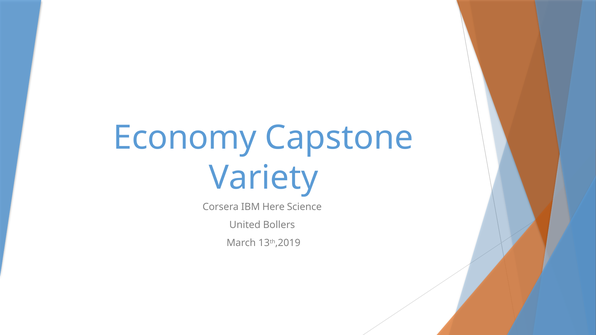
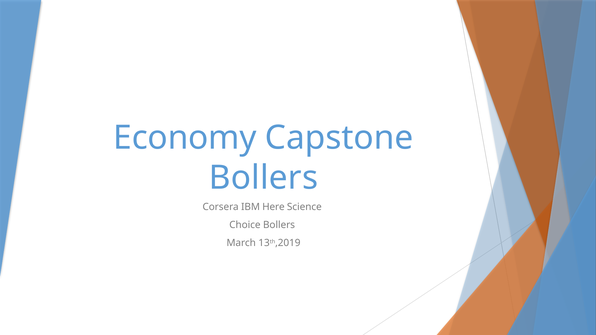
Variety: Variety -> Bollers (263, 178)
United: United -> Choice (245, 225)
